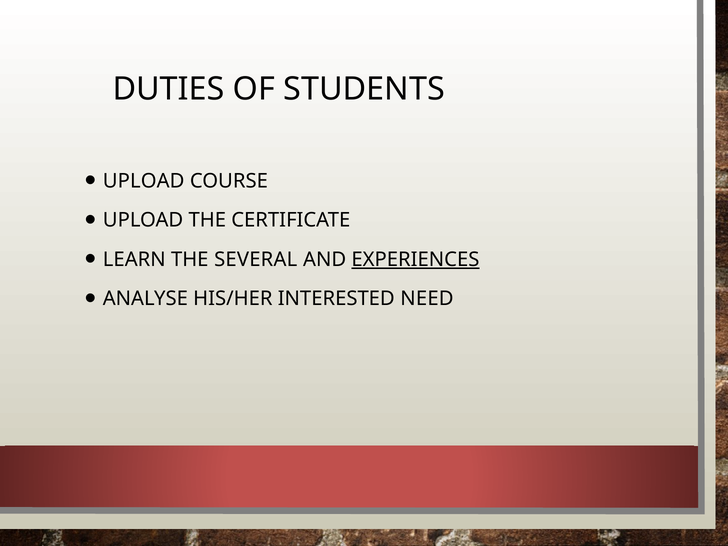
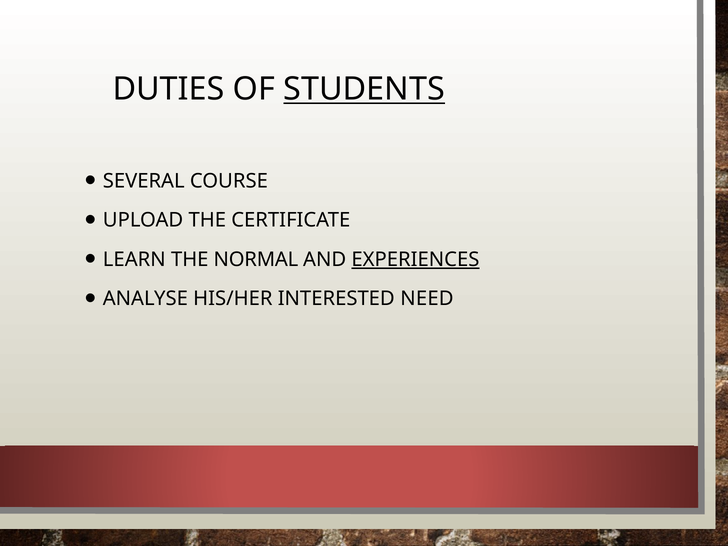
STUDENTS underline: none -> present (364, 89)
UPLOAD: UPLOAD -> SEVERAL (144, 181)
SEVERAL: SEVERAL -> NORMAL (256, 260)
